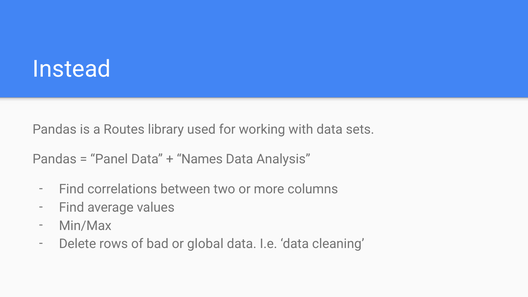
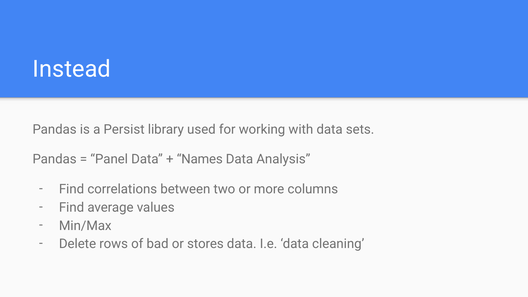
Routes: Routes -> Persist (124, 129)
global: global -> stores (205, 244)
